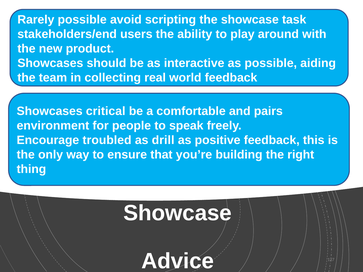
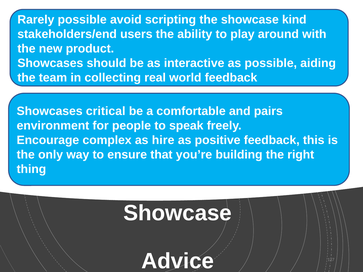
task: task -> kind (294, 20)
troubled: troubled -> complex (107, 140)
drill: drill -> hire (163, 140)
